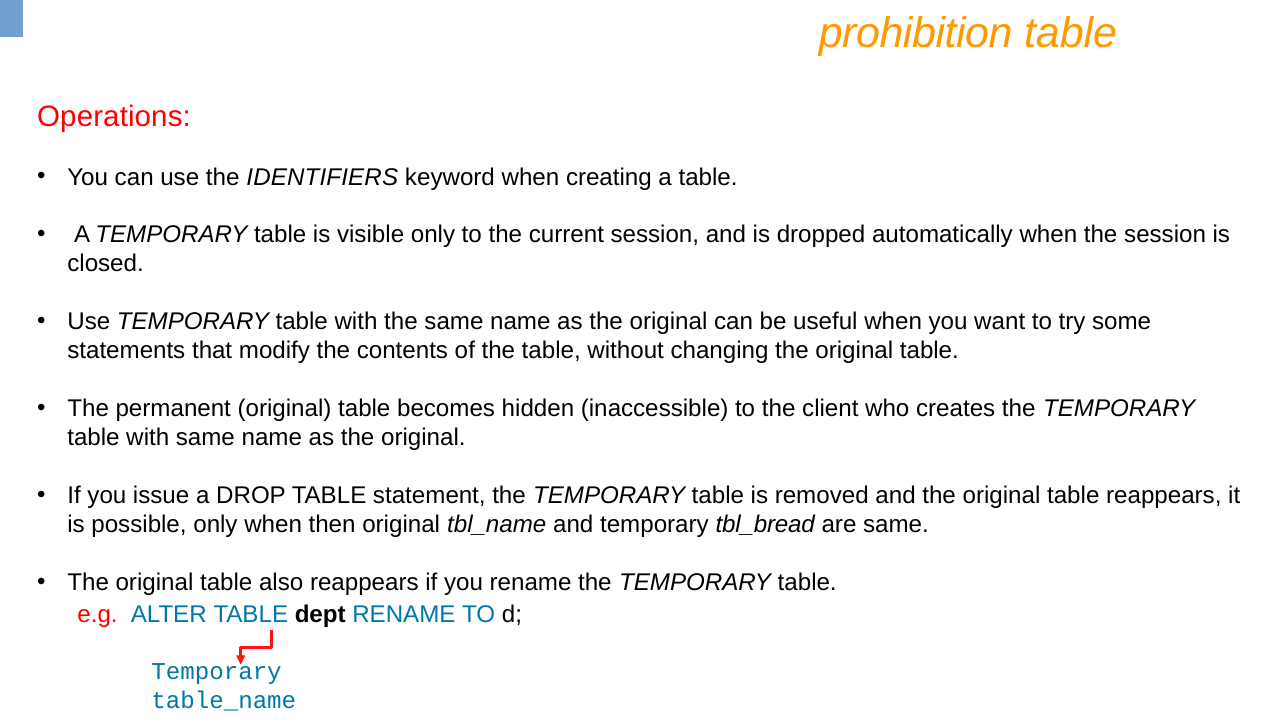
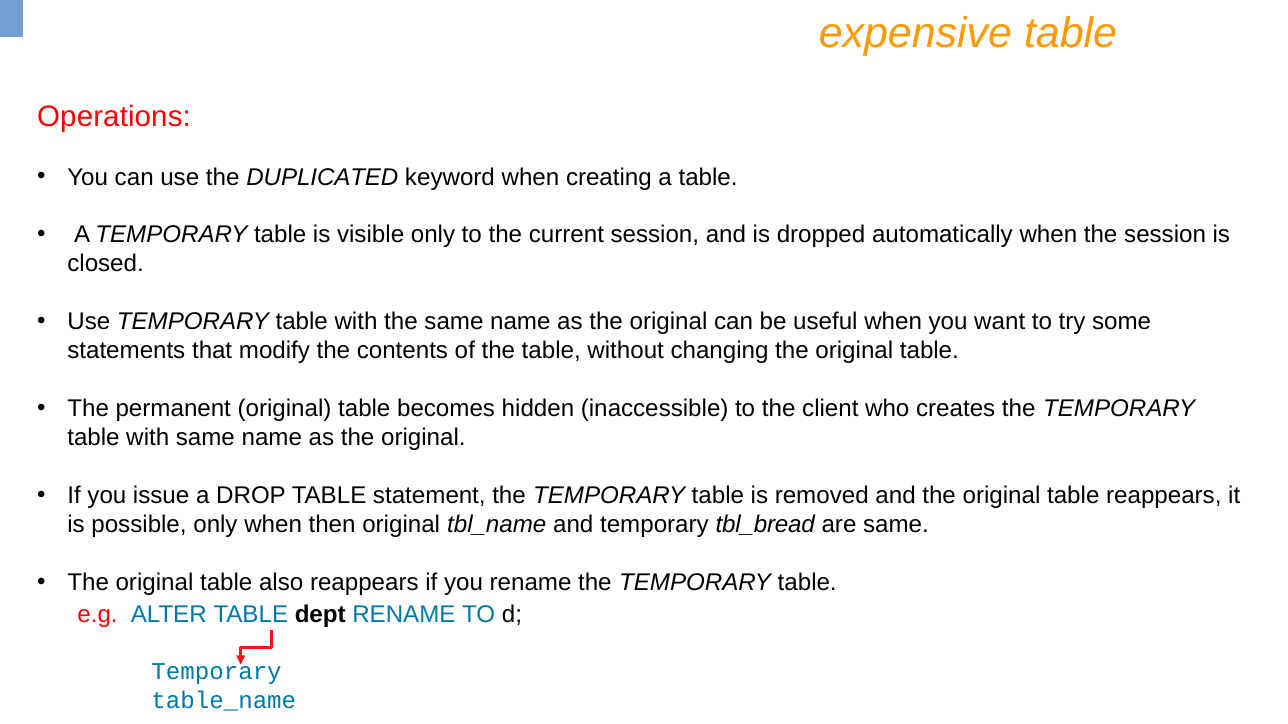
prohibition: prohibition -> expensive (915, 34)
IDENTIFIERS: IDENTIFIERS -> DUPLICATED (322, 177)
